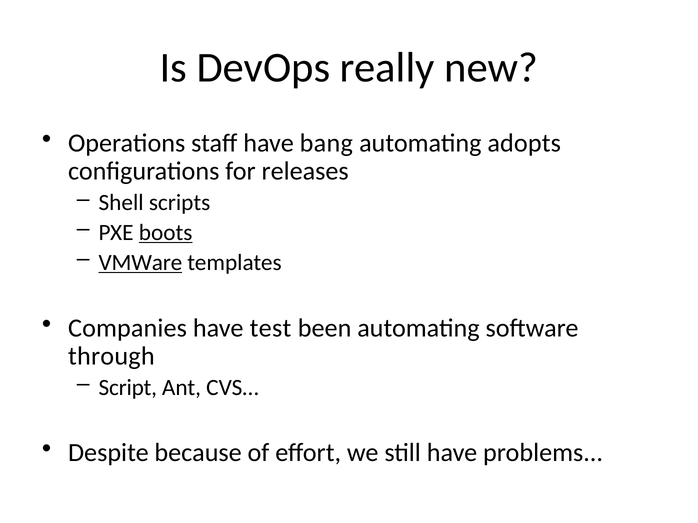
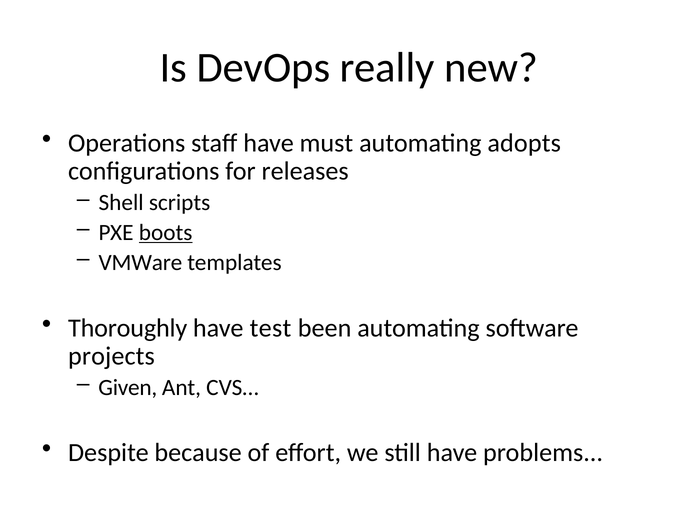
bang: bang -> must (326, 143)
VMWare underline: present -> none (140, 263)
Companies: Companies -> Thoroughly (128, 328)
through: through -> projects (111, 357)
Script: Script -> Given (128, 388)
